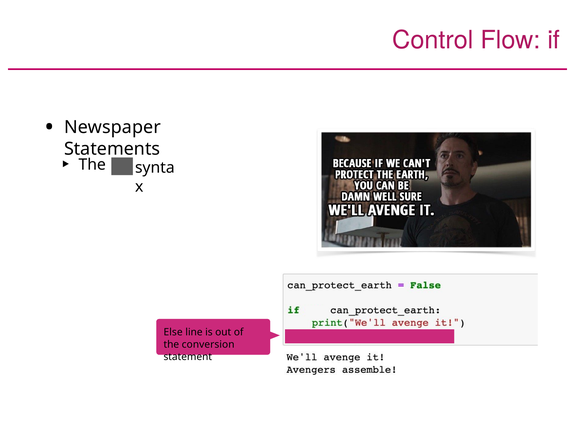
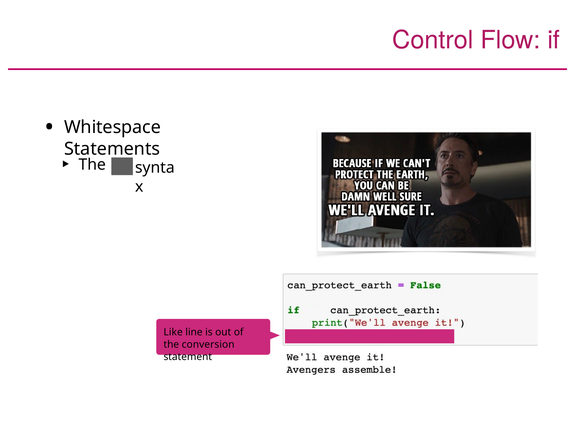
Newspaper: Newspaper -> Whitespace (112, 127)
Else: Else -> Like (173, 332)
